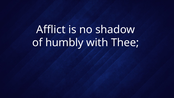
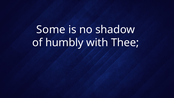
Afflict: Afflict -> Some (51, 30)
